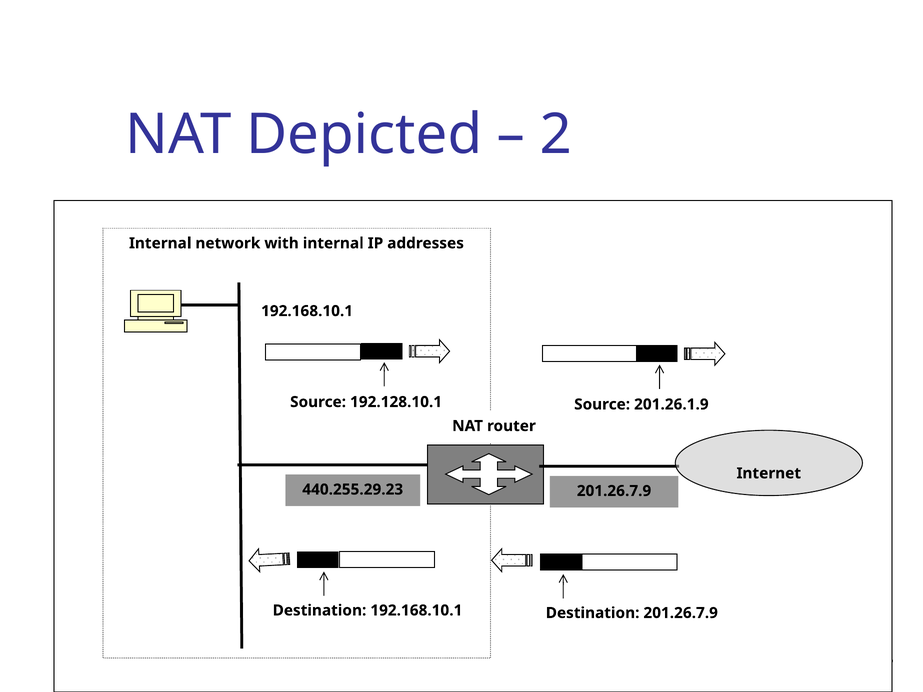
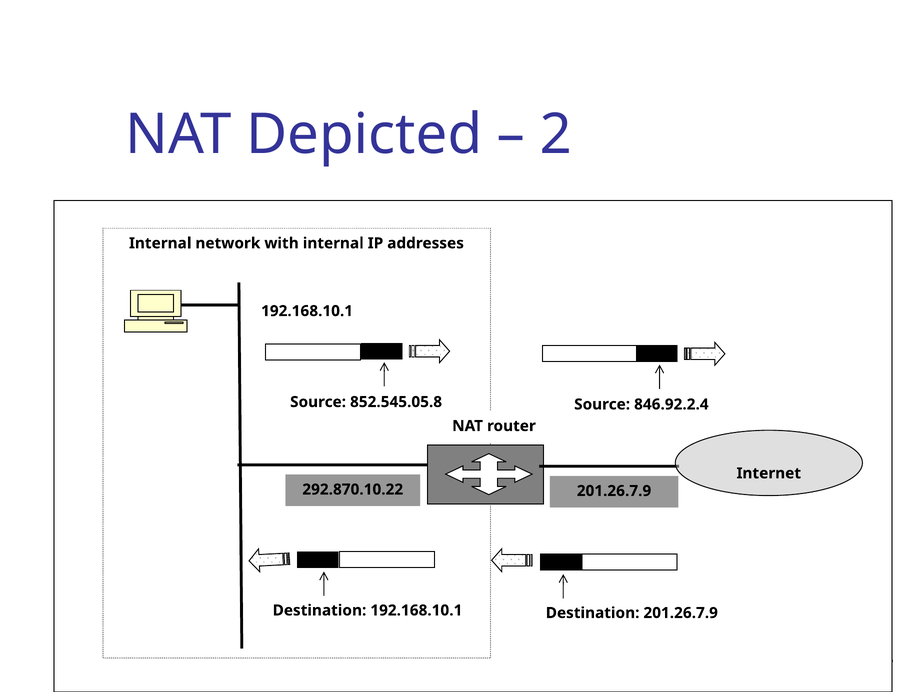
192.128.10.1: 192.128.10.1 -> 852.545.05.8 (396, 402)
201.26.1.9: 201.26.1.9 -> 846.92.2.4 (671, 405)
440.255.29.23: 440.255.29.23 -> 292.870.10.22 (353, 490)
